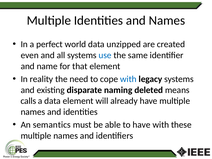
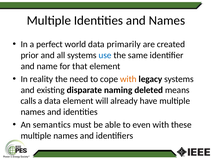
unzipped: unzipped -> primarily (124, 44)
even: even -> prior (30, 55)
with colour: blue -> orange (128, 79)
to have: have -> even (142, 125)
